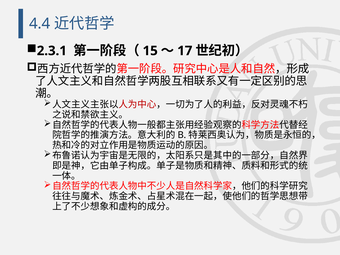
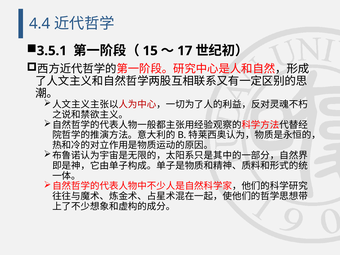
2.3.1: 2.3.1 -> 3.5.1 (52, 51)
